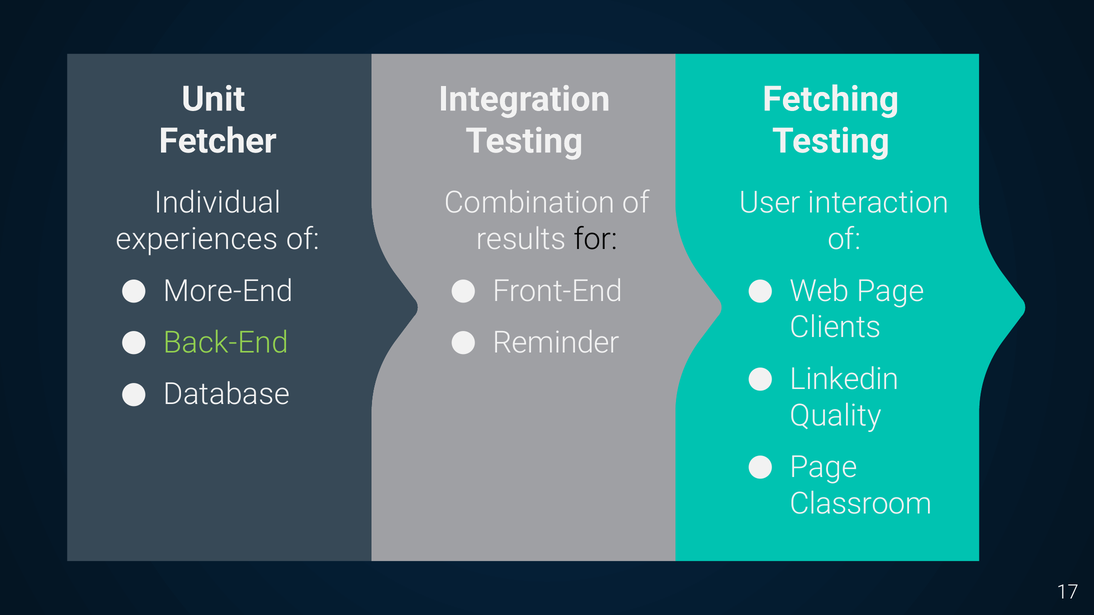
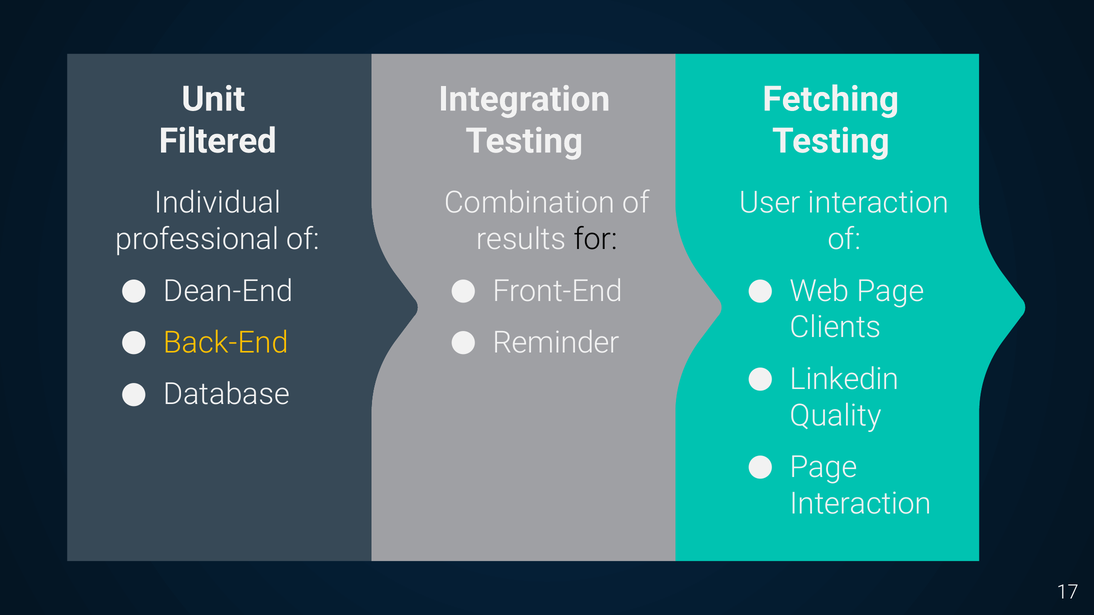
Fetcher: Fetcher -> Filtered (218, 141)
experiences: experiences -> professional (197, 239)
More-End: More-End -> Dean-End (228, 291)
Back-End colour: light green -> yellow (226, 343)
Classroom: Classroom -> Interaction (861, 504)
